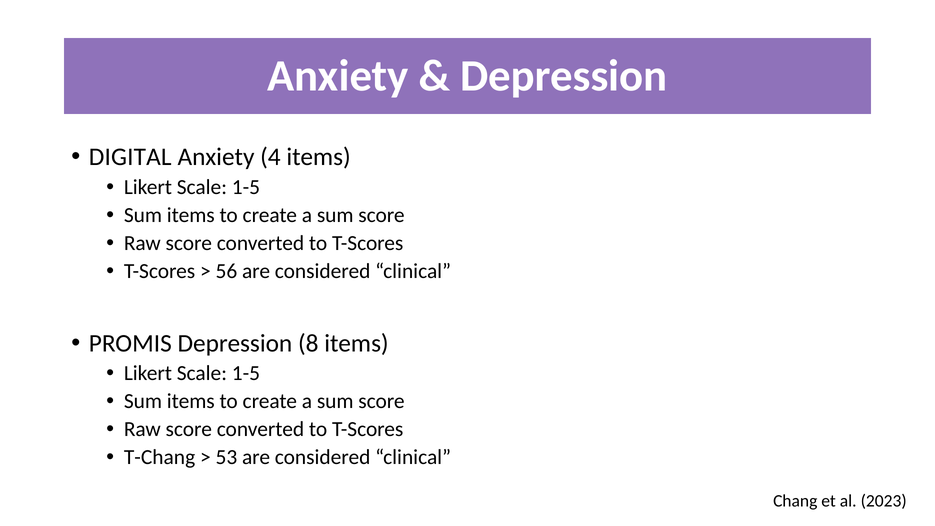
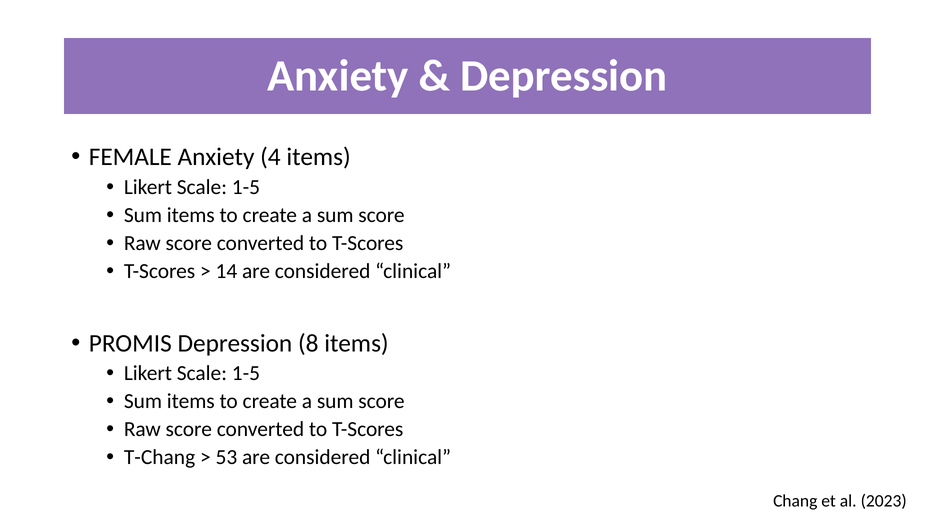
DIGITAL: DIGITAL -> FEMALE (130, 157)
56: 56 -> 14 (226, 271)
